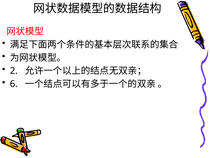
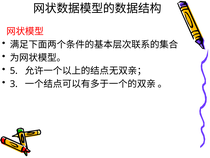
2: 2 -> 5 (14, 71)
6: 6 -> 3 (14, 84)
